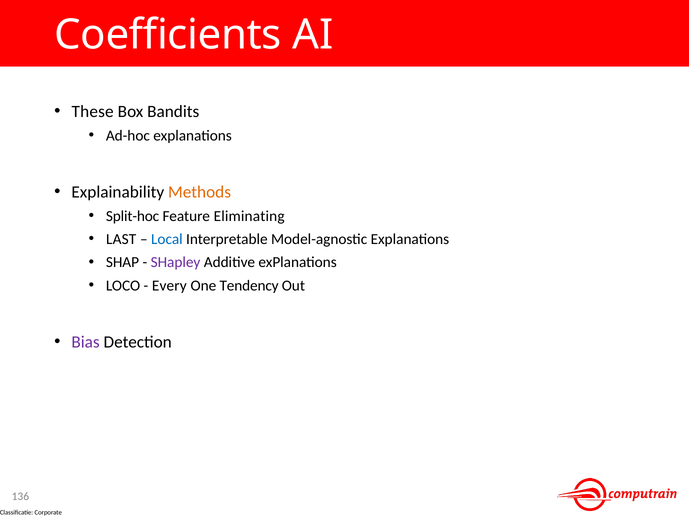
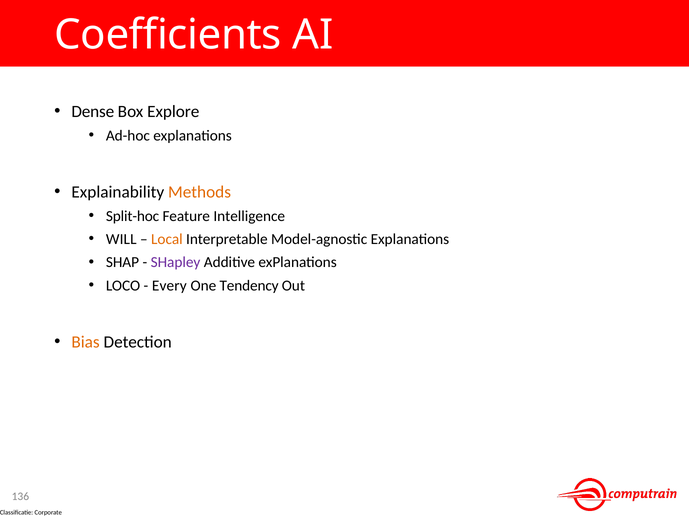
These: These -> Dense (93, 112)
Bandits: Bandits -> Explore (173, 112)
Eliminating: Eliminating -> Intelligence (249, 217)
LAST: LAST -> WILL (121, 240)
Local colour: blue -> orange (167, 240)
Bias colour: purple -> orange (86, 342)
